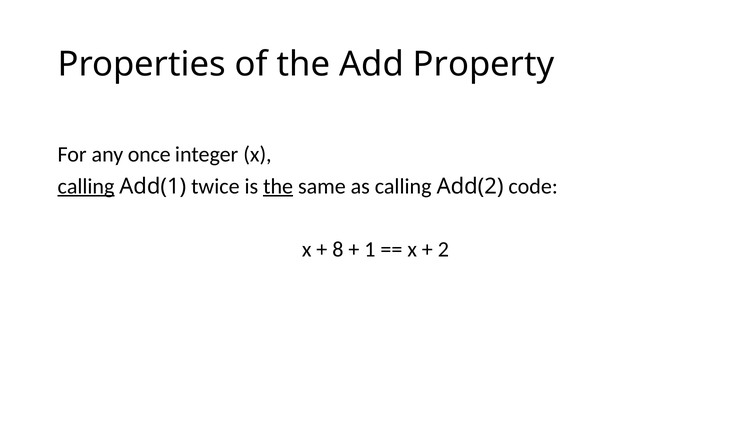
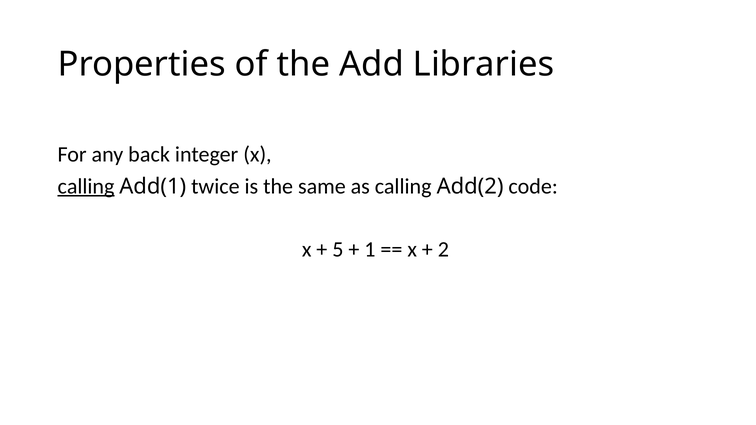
Property: Property -> Libraries (484, 65)
once: once -> back (149, 155)
the underline: present -> none (278, 186)
8: 8 -> 5 (338, 250)
